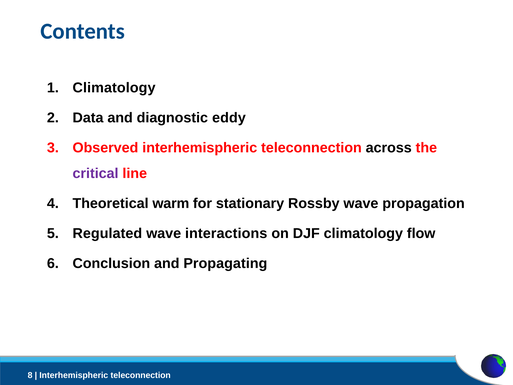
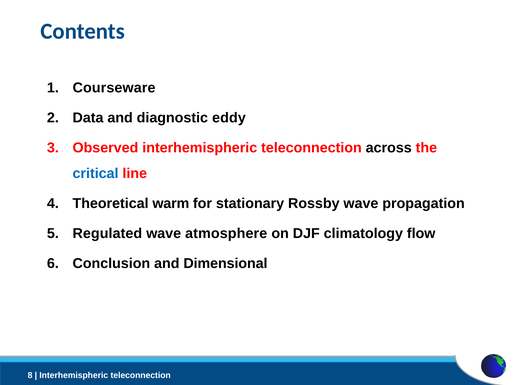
Climatology: Climatology -> Courseware (114, 88)
critical colour: purple -> blue (96, 173)
interactions: interactions -> atmosphere (226, 233)
Propagating: Propagating -> Dimensional (225, 263)
